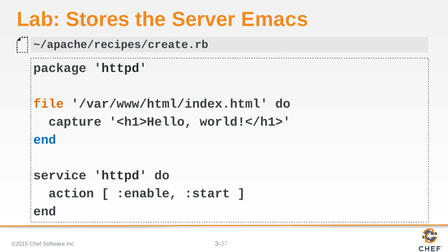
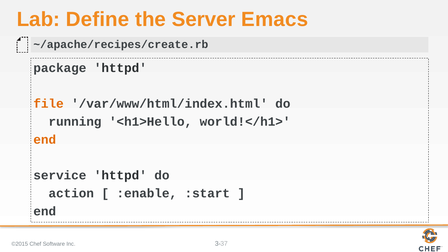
Stores: Stores -> Define (98, 19)
capture: capture -> running (75, 122)
end colour: blue -> orange (45, 140)
